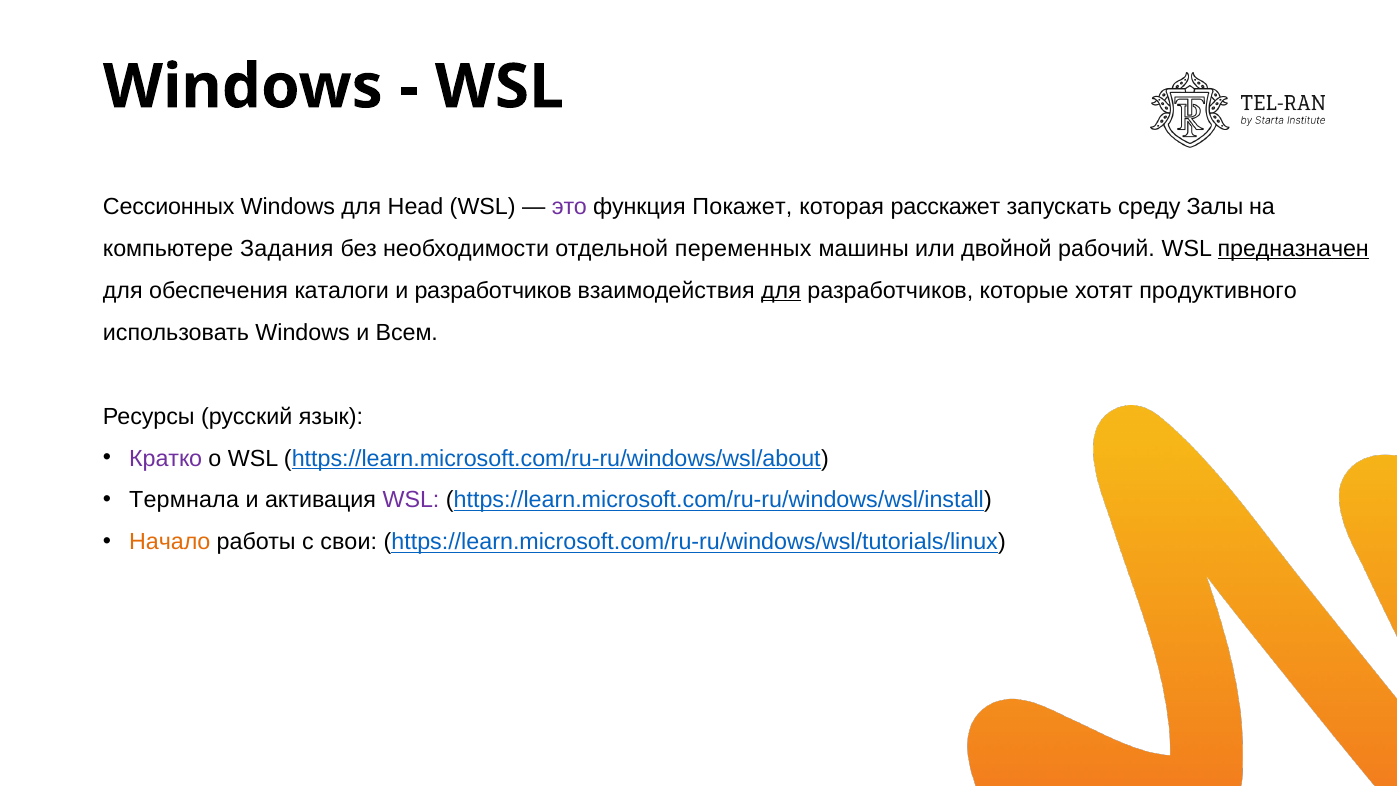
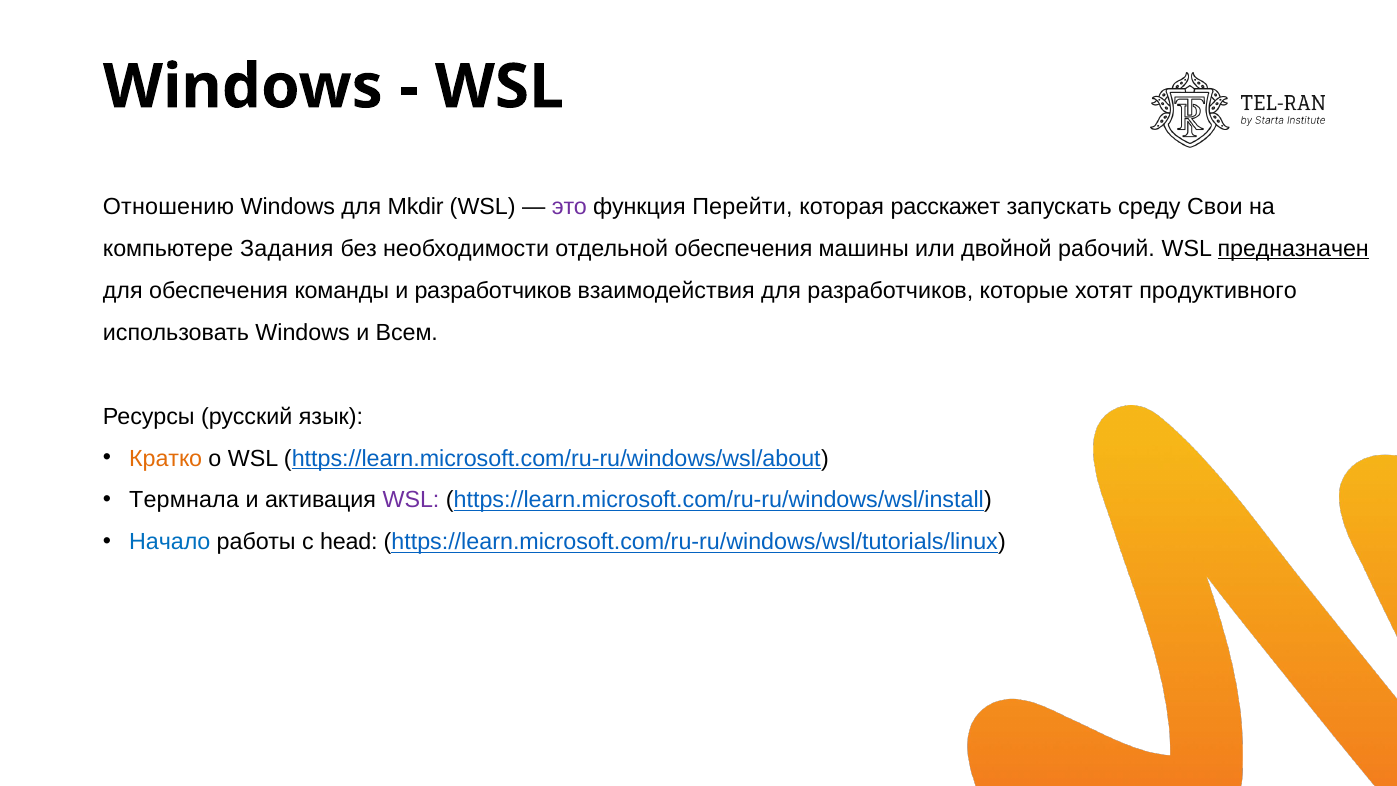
Сессионных: Сессионных -> Отношению (169, 207)
Head: Head -> Mkdir (416, 207)
Покажет: Покажет -> Перейти (742, 207)
Залы: Залы -> Свои (1215, 207)
отдельной переменных: переменных -> обеспечения (743, 249)
каталоги: каталоги -> команды (342, 291)
для underline: present -> none (781, 291)
Кратко colour: purple -> orange (166, 458)
Начало colour: orange -> blue (170, 542)
свои: свои -> head (349, 542)
